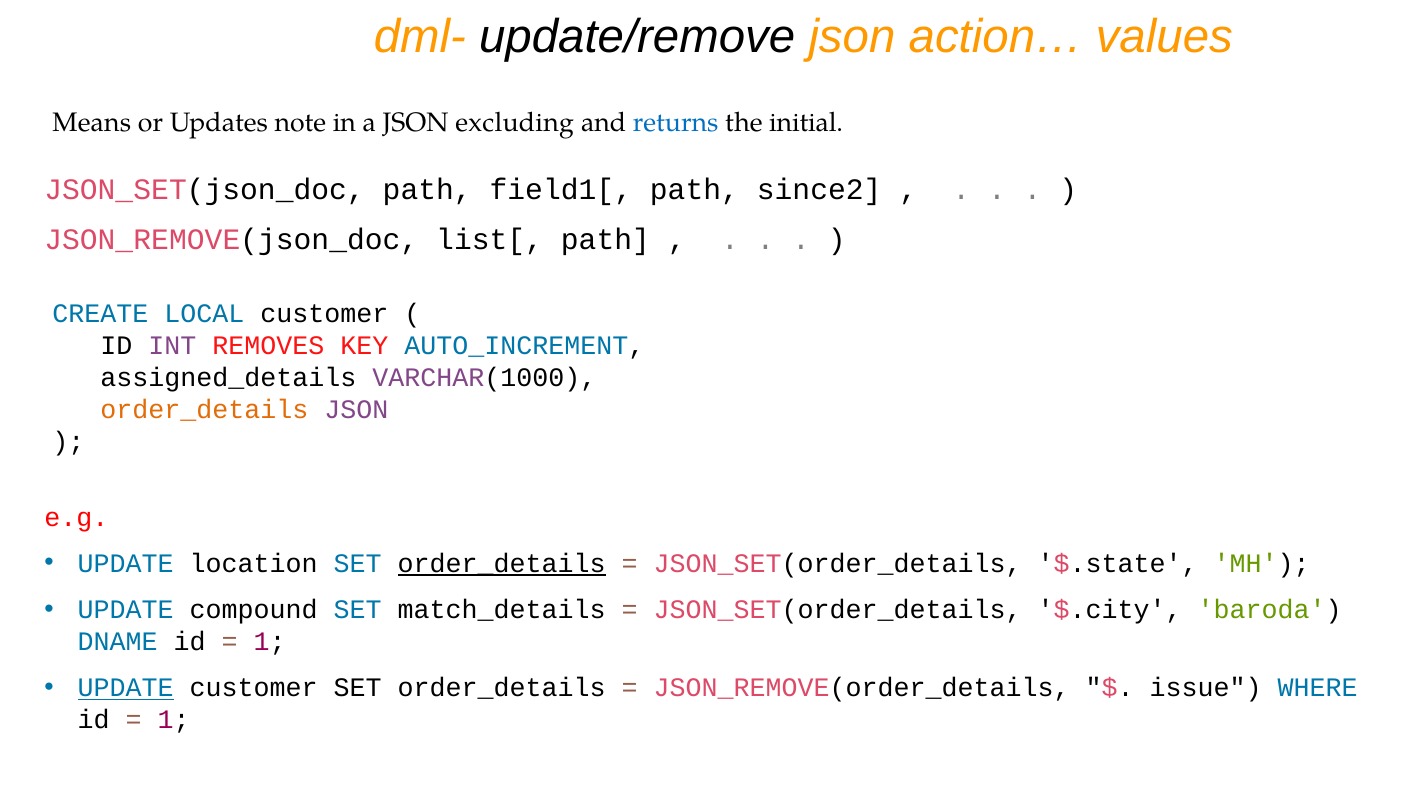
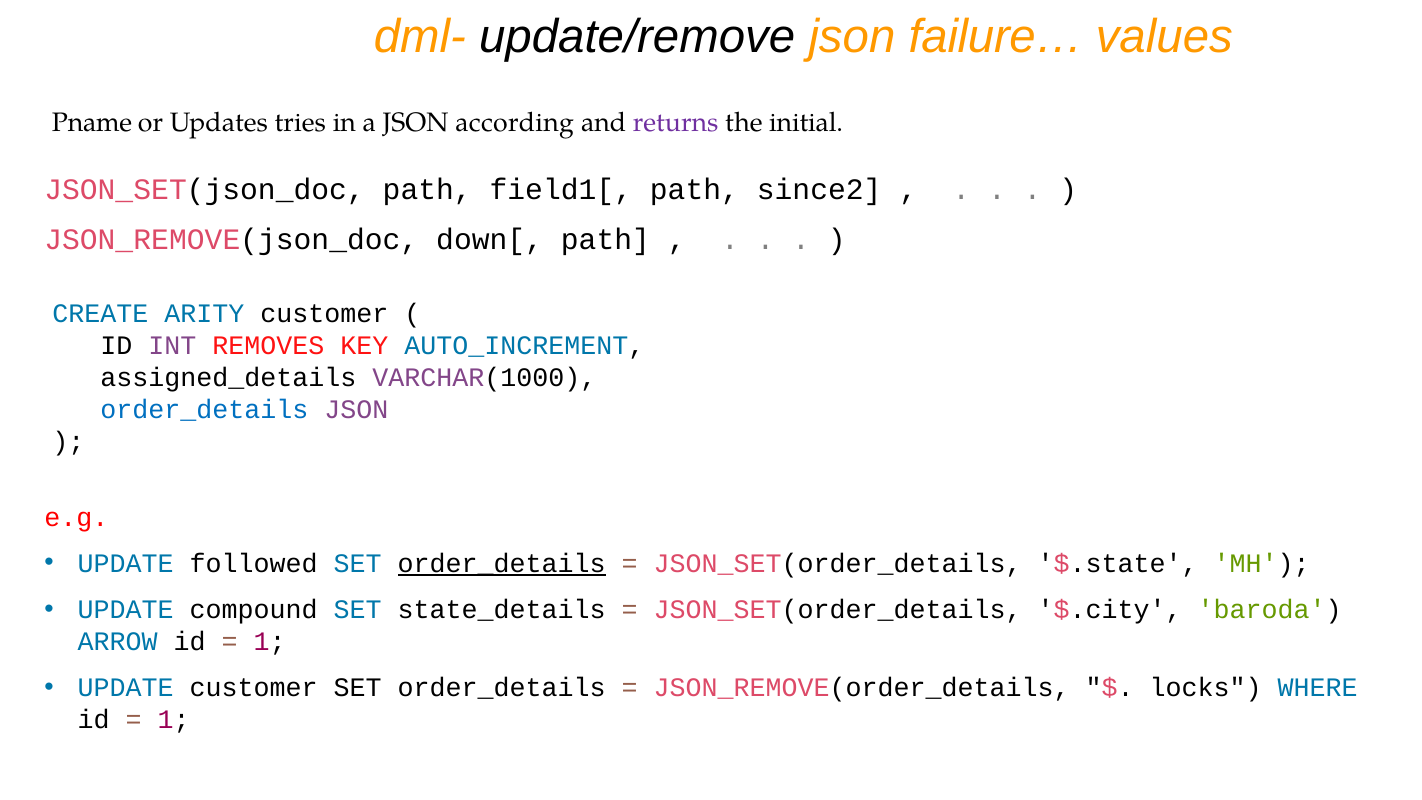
action…: action… -> failure… (996, 37)
Means: Means -> Pname (92, 123)
note: note -> tries (300, 123)
excluding: excluding -> according (515, 123)
returns colour: blue -> purple (676, 123)
list[: list[ -> down[ (490, 240)
LOCAL: LOCAL -> ARITY (204, 314)
order_details colour: orange -> blue (204, 410)
location: location -> followed (254, 563)
match_details: match_details -> state_details (502, 610)
DNAME: DNAME -> ARROW (118, 642)
UPDATE underline: present -> none (126, 688)
issue: issue -> locks (1206, 688)
